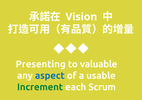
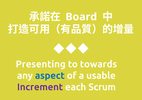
Vision: Vision -> Board (81, 17)
valuable: valuable -> towards (98, 64)
Increment colour: green -> purple (40, 87)
